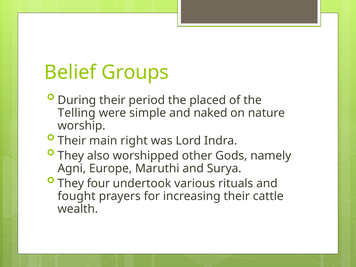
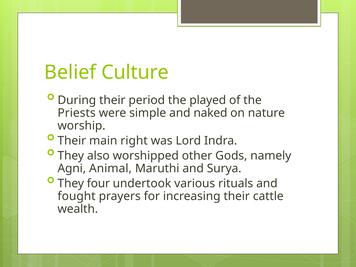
Groups: Groups -> Culture (135, 72)
placed: placed -> played (208, 100)
Telling: Telling -> Priests (77, 113)
Europe: Europe -> Animal (110, 169)
